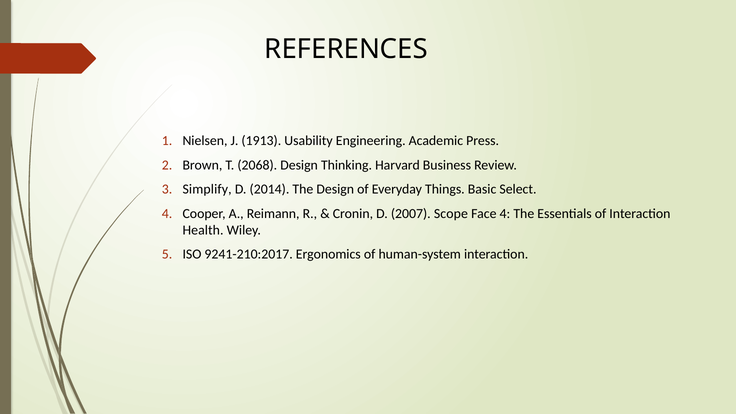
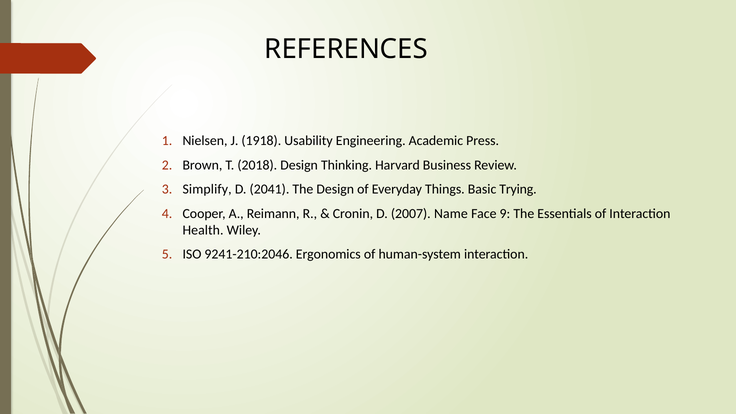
1913: 1913 -> 1918 (261, 141)
2068: 2068 -> 2018 (257, 165)
2014: 2014 -> 2041 (269, 189)
Select: Select -> Trying (518, 189)
Scope: Scope -> Name (451, 214)
Face 4: 4 -> 9 (505, 214)
9241-210:2017: 9241-210:2017 -> 9241-210:2046 (249, 254)
